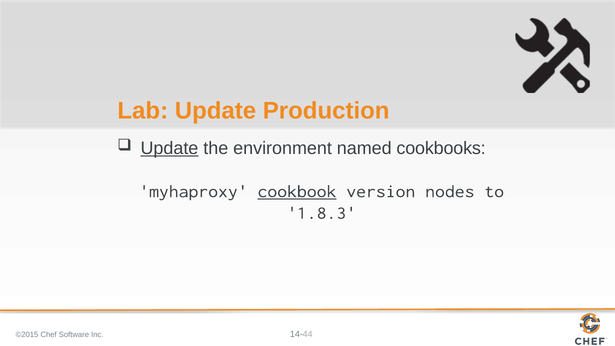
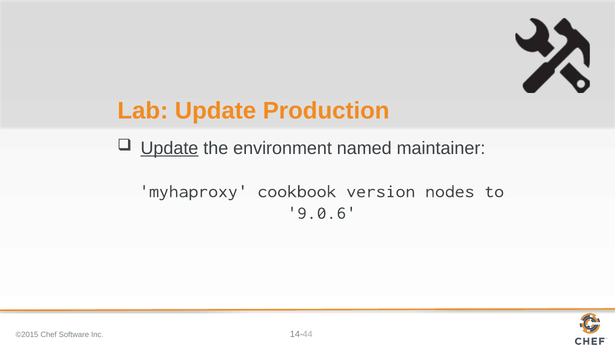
cookbooks: cookbooks -> maintainer (441, 148)
cookbook underline: present -> none (297, 191)
1.8.3: 1.8.3 -> 9.0.6 (322, 213)
